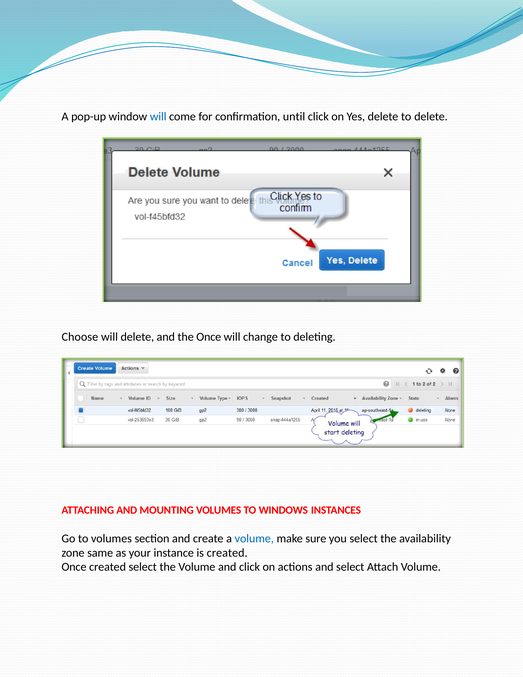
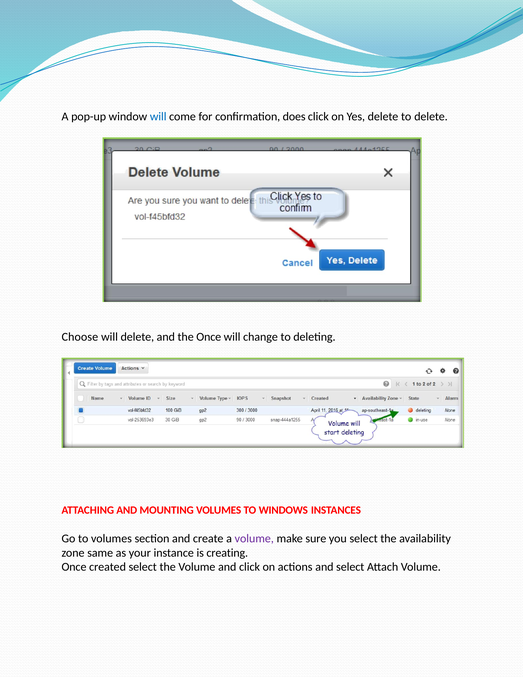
until: until -> does (294, 117)
volume colour: blue -> purple (254, 538)
is created: created -> creating (227, 553)
